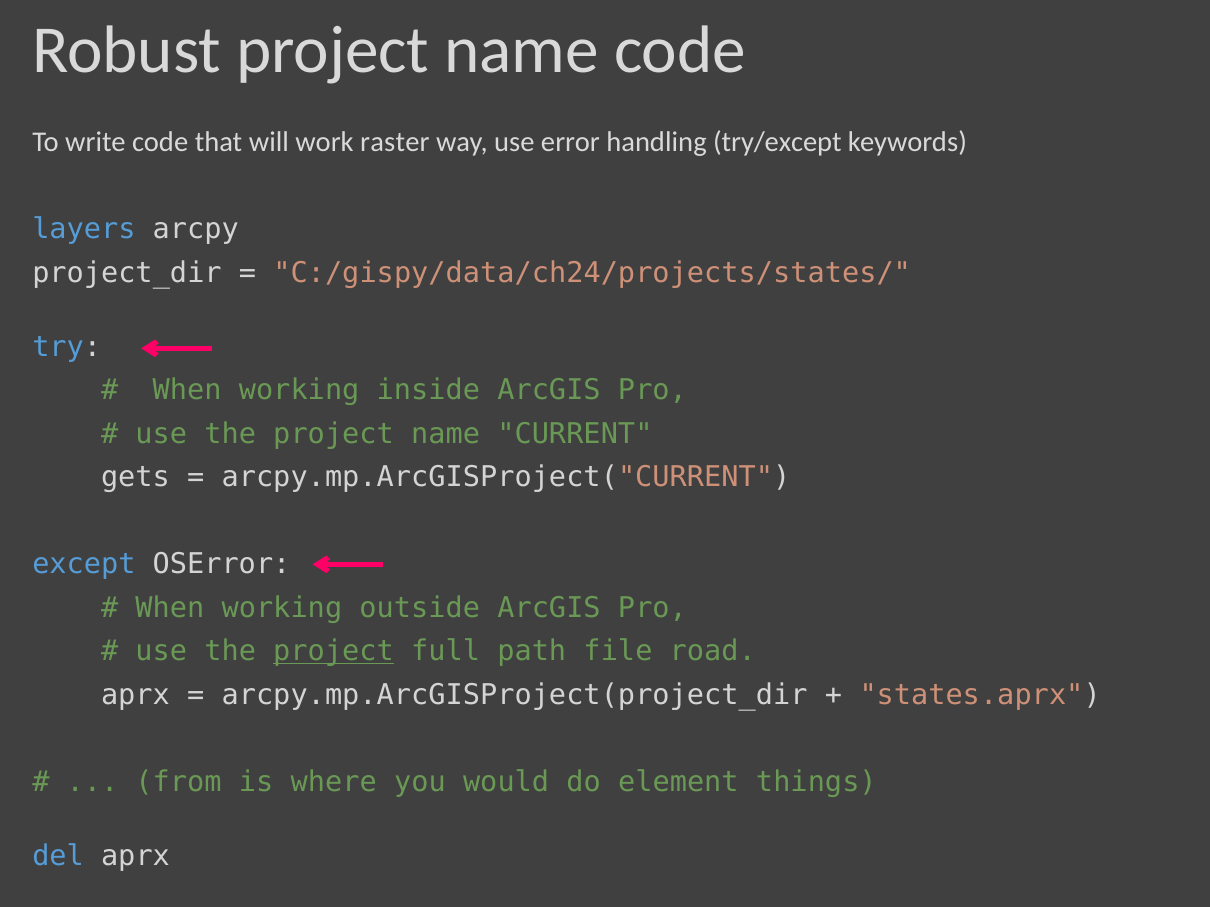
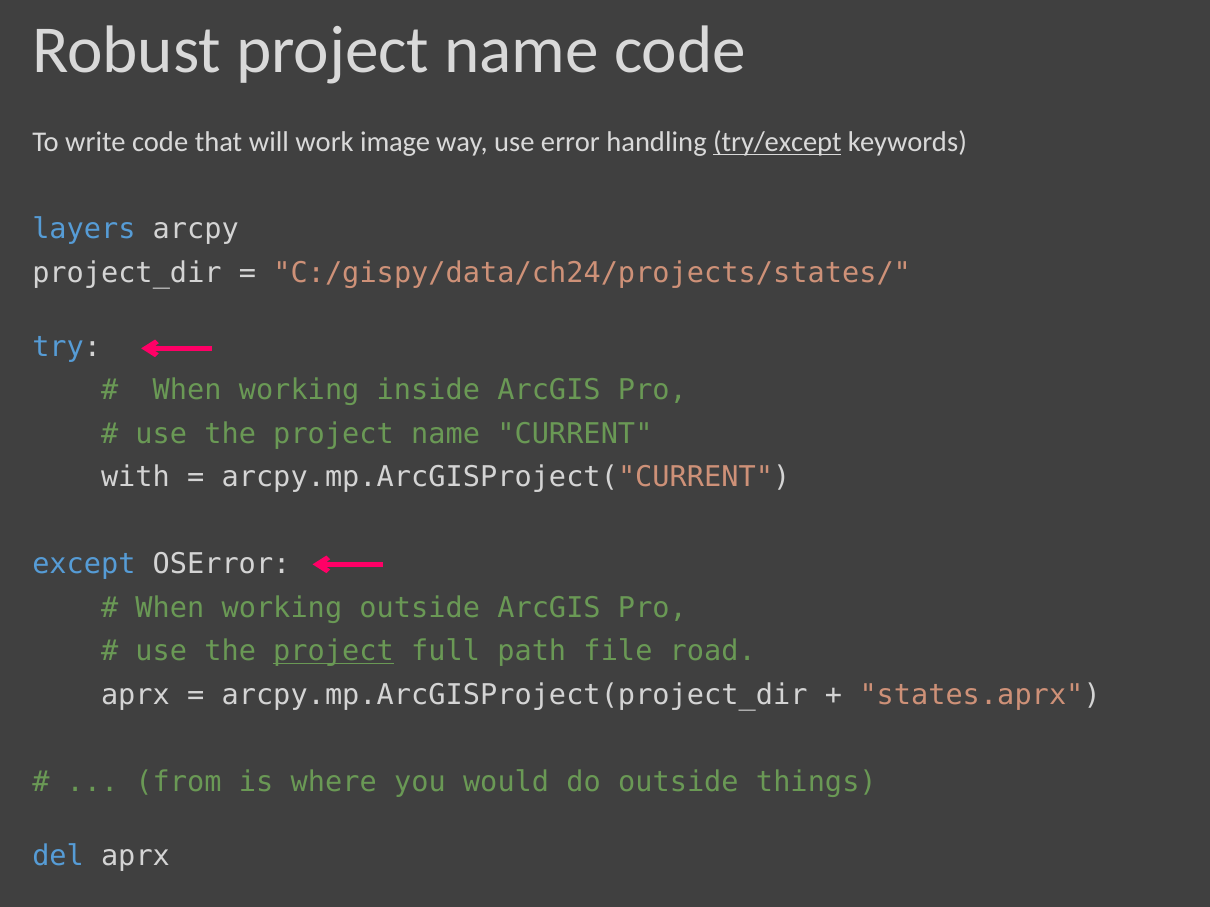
raster: raster -> image (395, 142)
try/except underline: none -> present (777, 142)
gets: gets -> with (135, 478)
do element: element -> outside (678, 782)
